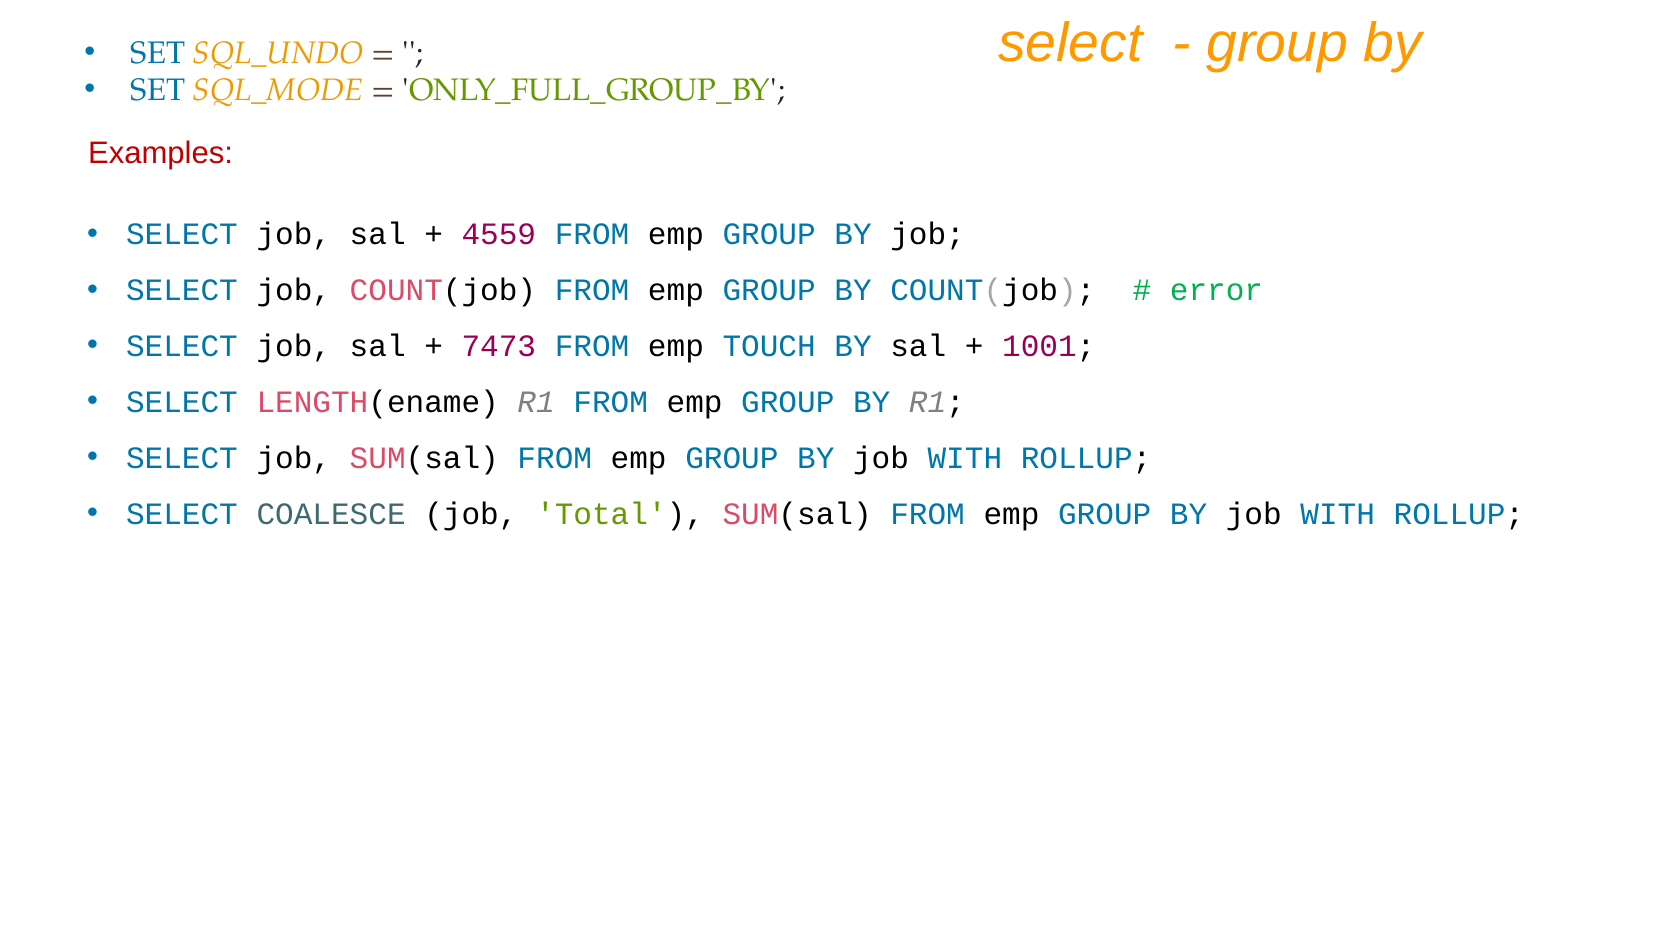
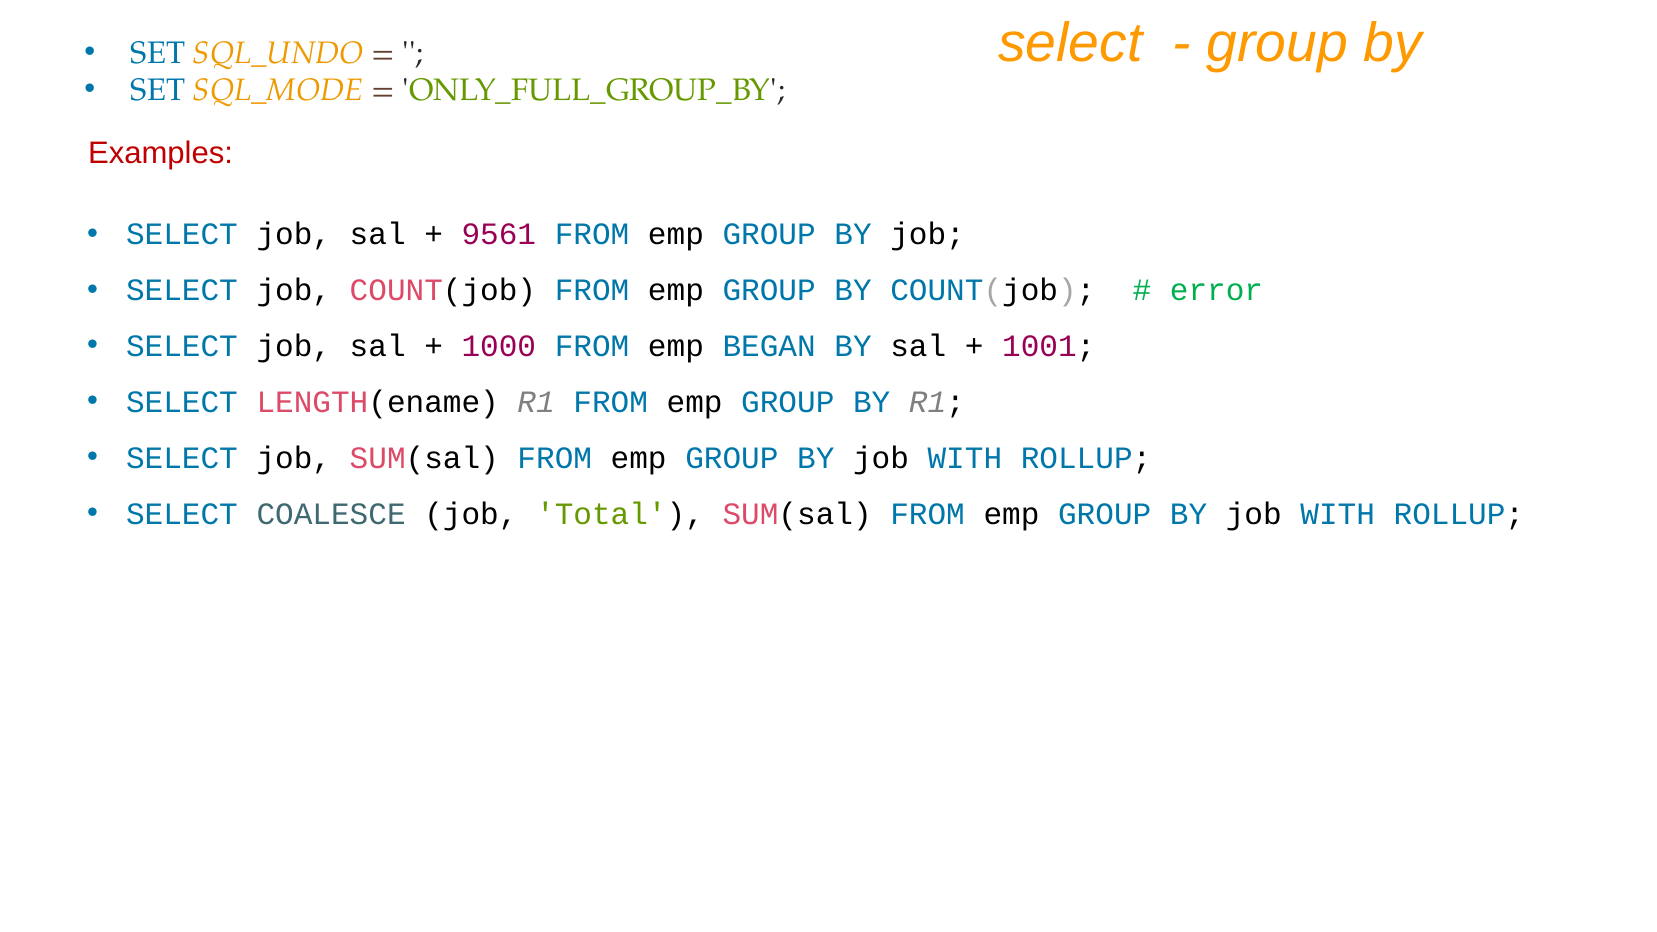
4559: 4559 -> 9561 (499, 235)
7473: 7473 -> 1000 (499, 346)
TOUCH: TOUCH -> BEGAN (769, 346)
